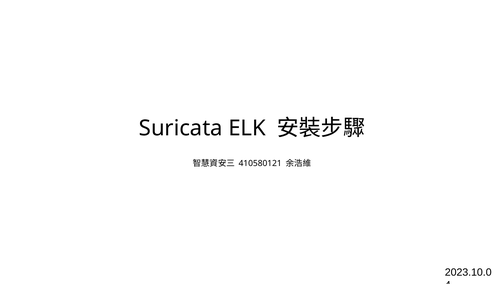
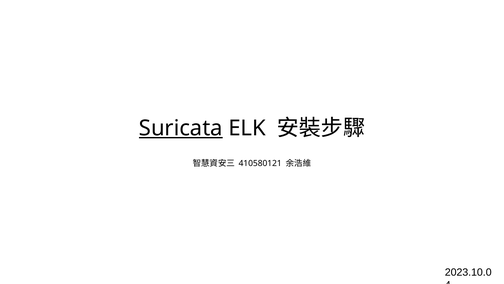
Suricata underline: none -> present (181, 128)
